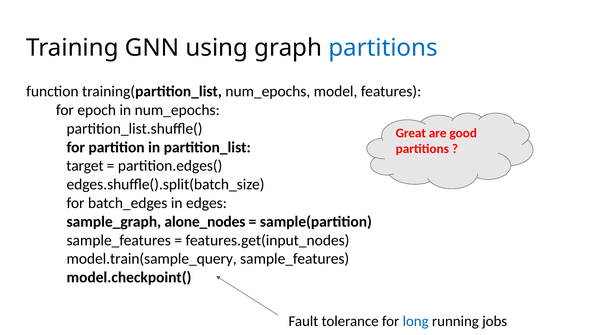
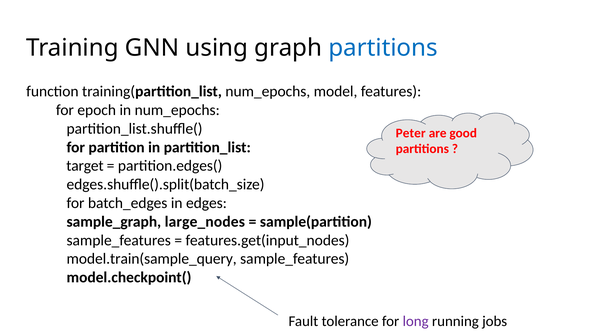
Great: Great -> Peter (411, 133)
alone_nodes: alone_nodes -> large_nodes (205, 221)
long colour: blue -> purple (416, 321)
